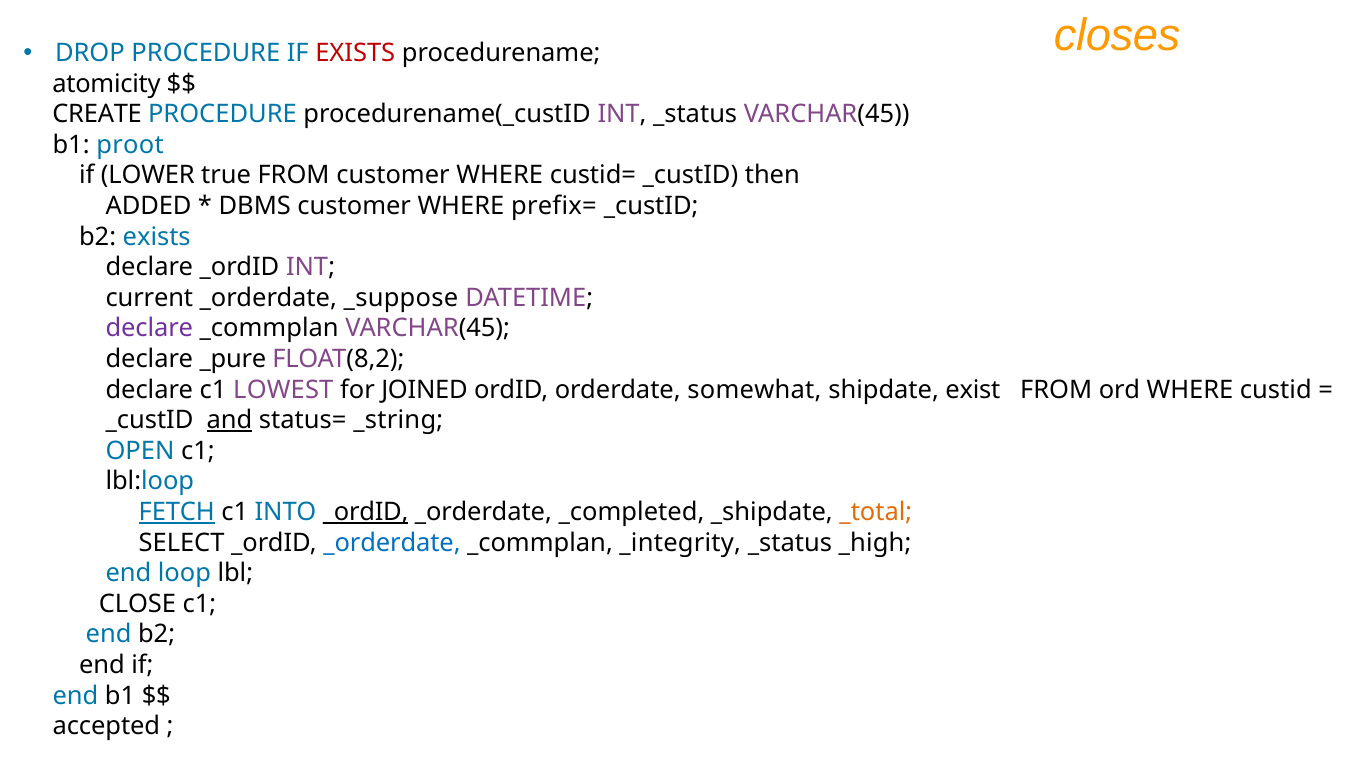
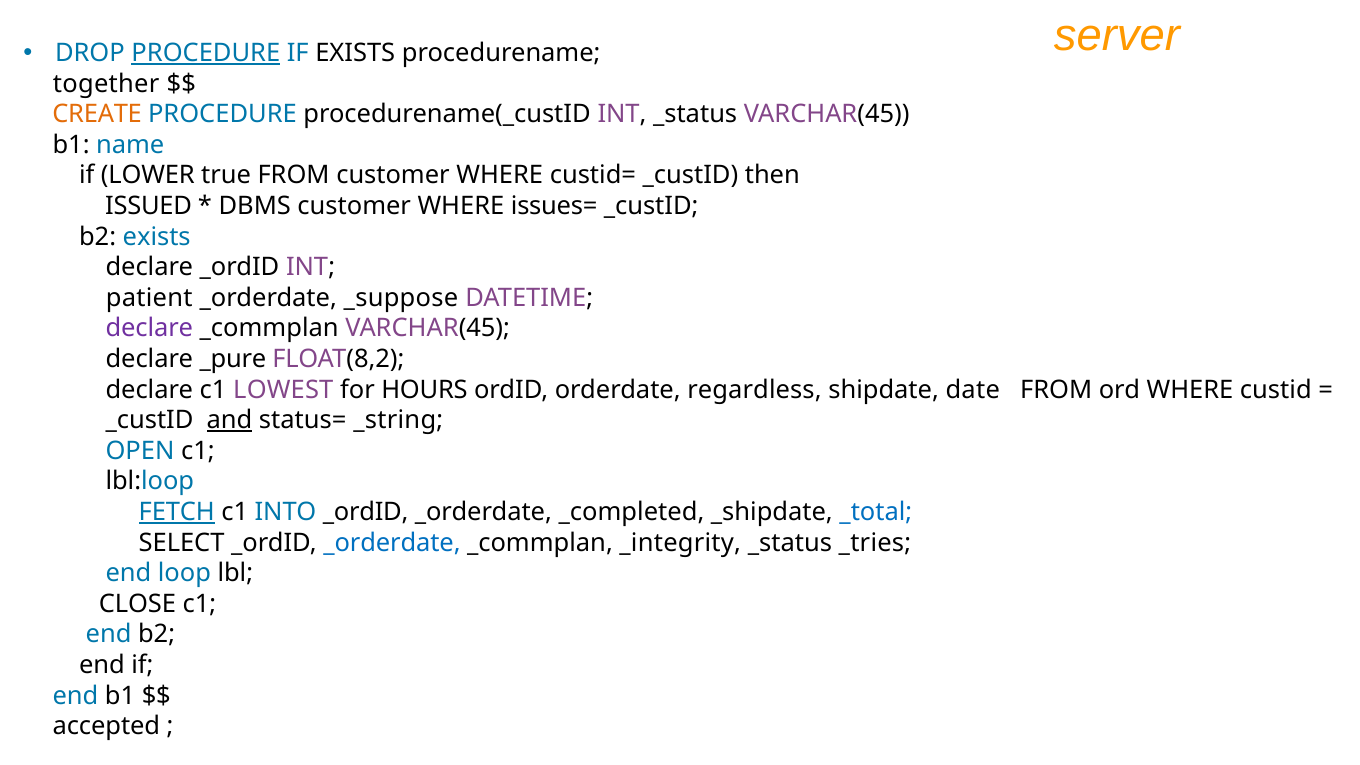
closes: closes -> server (1117, 35)
PROCEDURE underline: none -> present (206, 53)
EXISTS colour: red -> black (355, 53)
atomicity: atomicity -> together (106, 84)
CREATE colour: black -> orange (97, 114)
proot: proot -> name (130, 145)
ADDED: ADDED -> ISSUED (149, 206)
prefix=: prefix= -> issues= (554, 206)
current: current -> patient (149, 298)
JOINED: JOINED -> HOURS (424, 390)
somewhat: somewhat -> regardless (754, 390)
exist: exist -> date (973, 390)
_ordID underline: present -> none (366, 512)
_total colour: orange -> blue (876, 512)
_high: _high -> _tries (875, 543)
